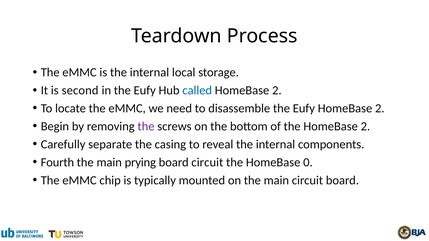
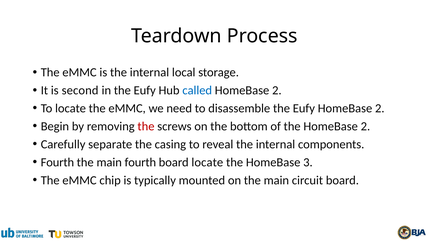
the colour: purple -> red (146, 126)
main prying: prying -> fourth (140, 162)
board circuit: circuit -> locate (207, 162)
0: 0 -> 3 (308, 162)
